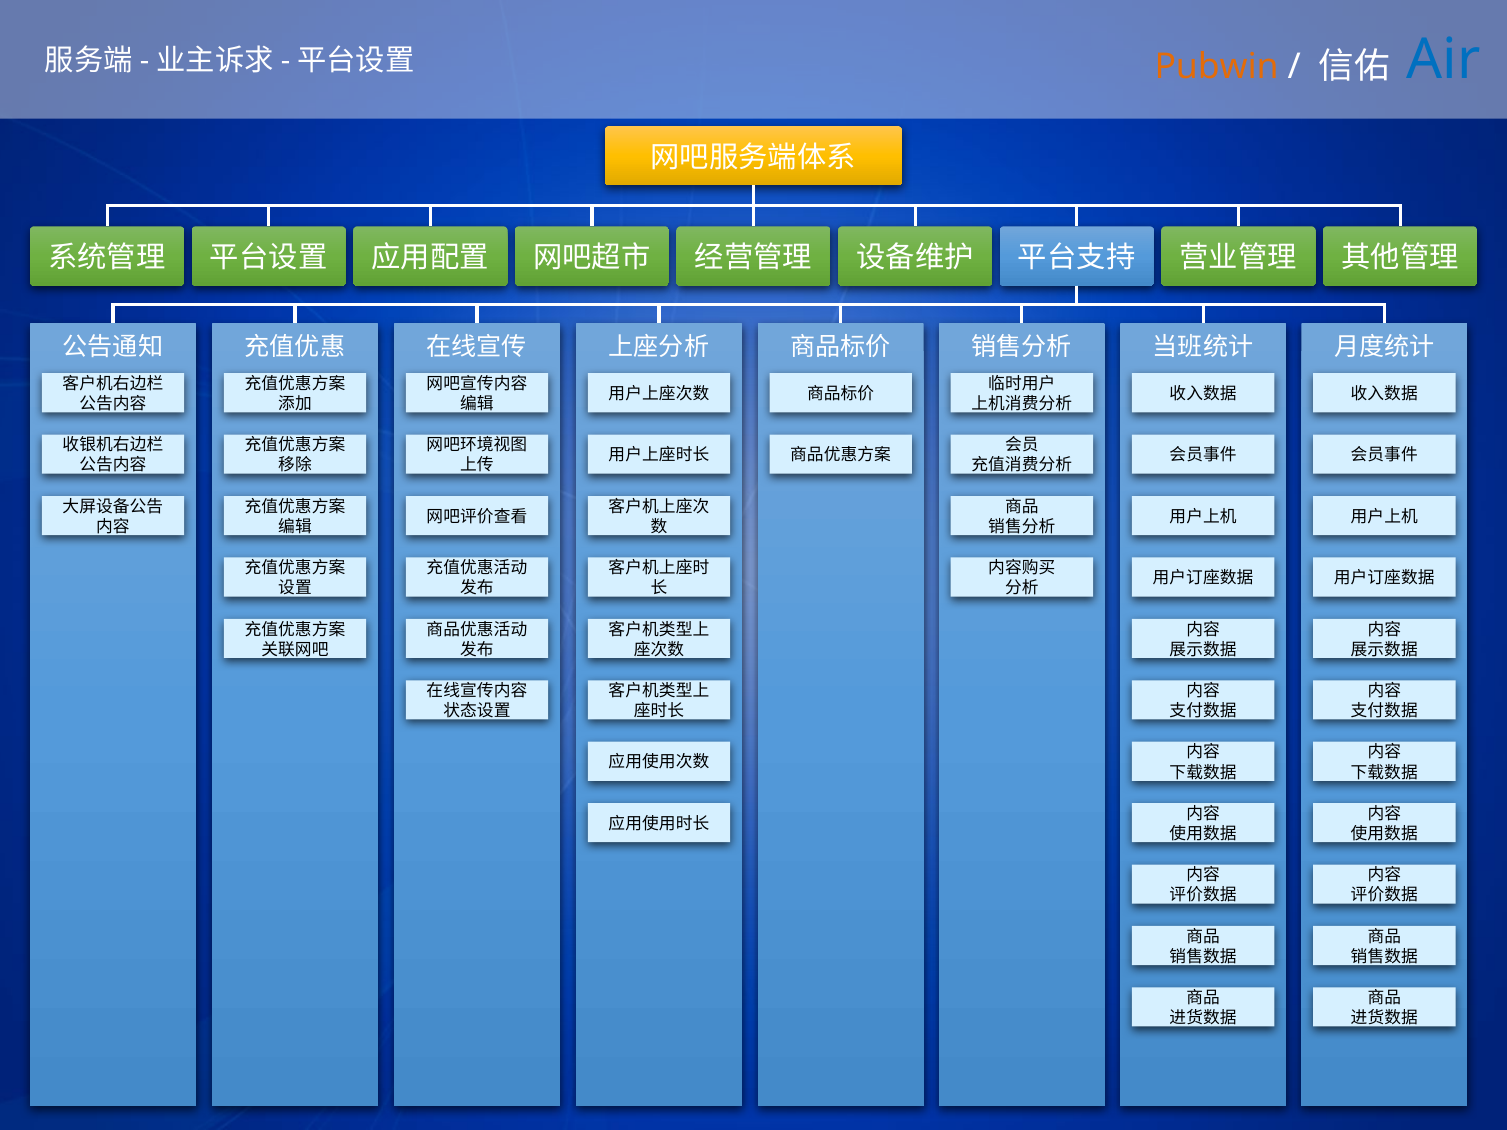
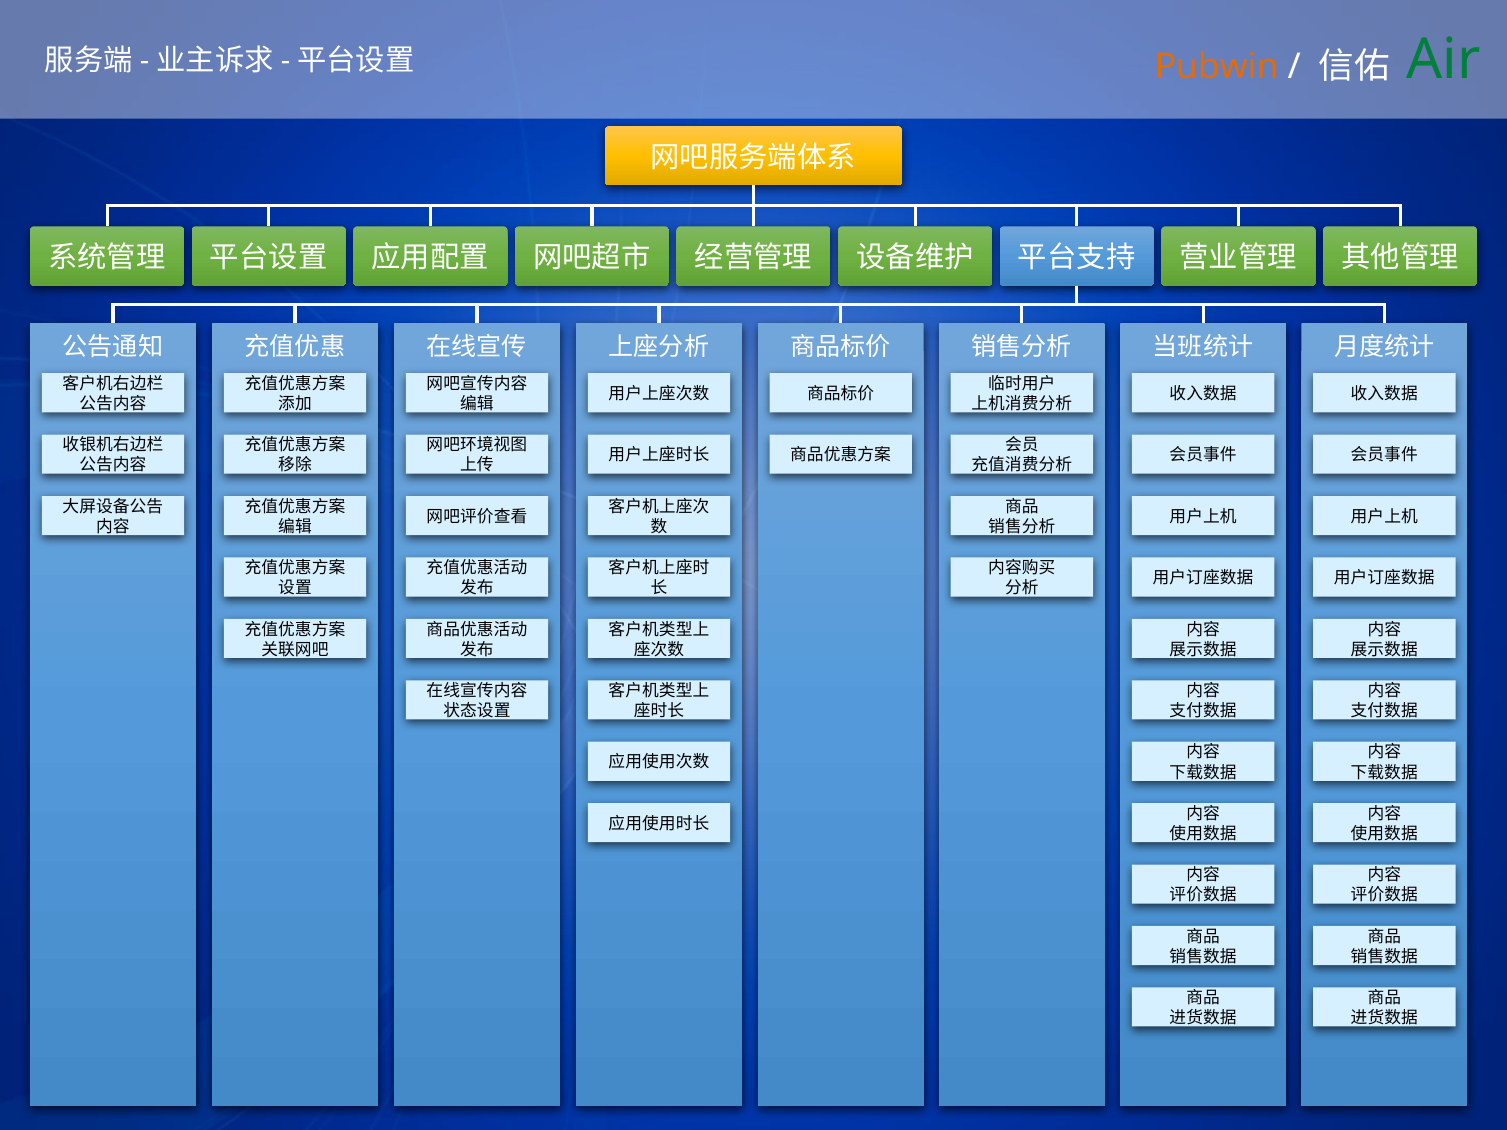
Air colour: blue -> green (1443, 60)
